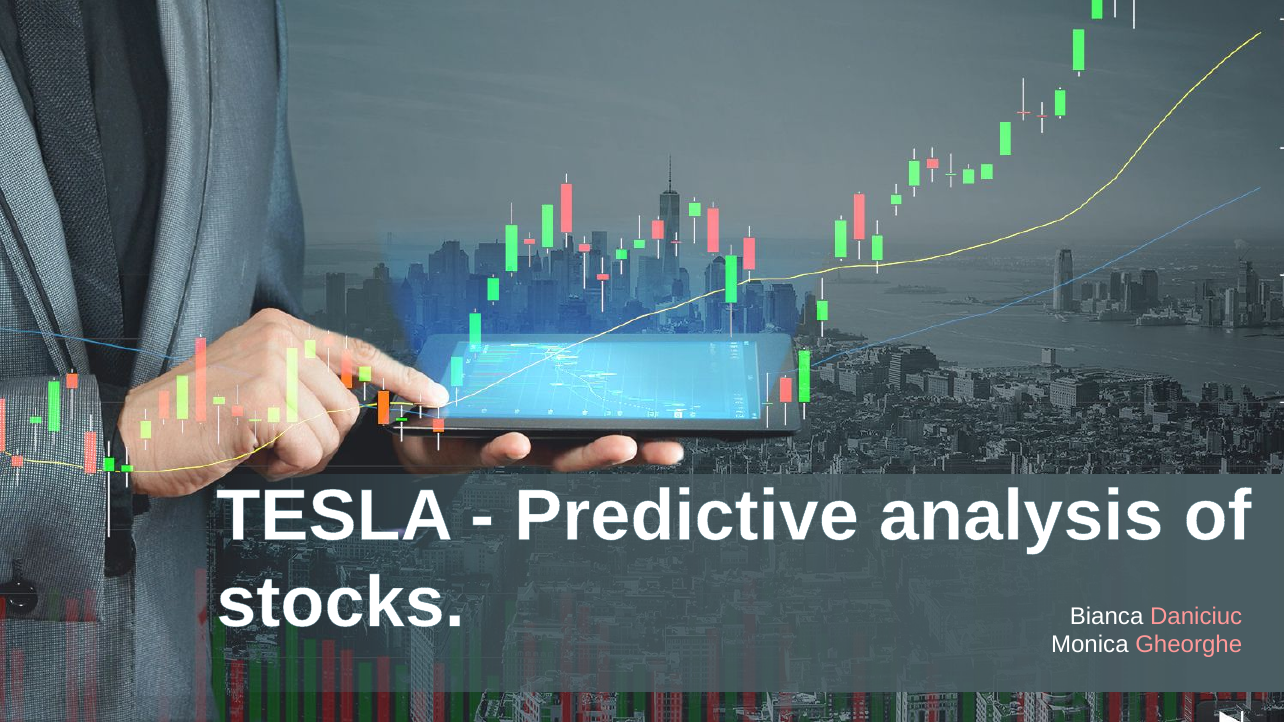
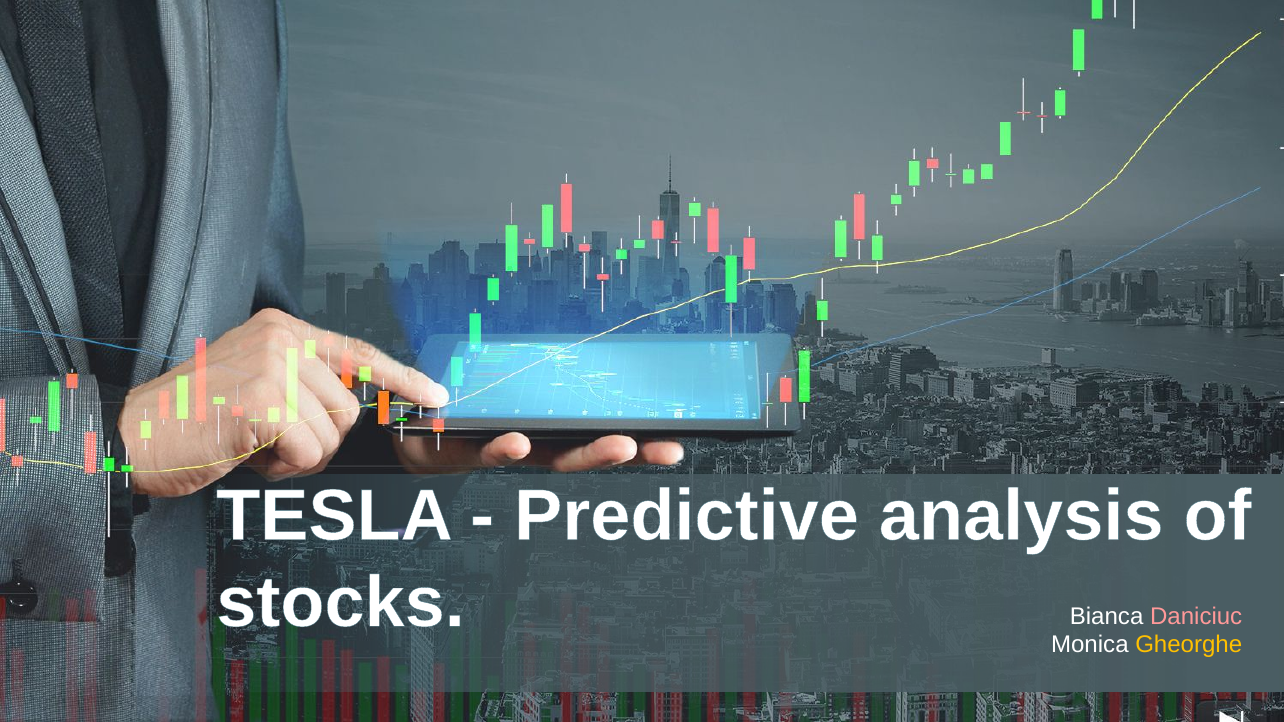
Gheorghe colour: pink -> yellow (1189, 645)
